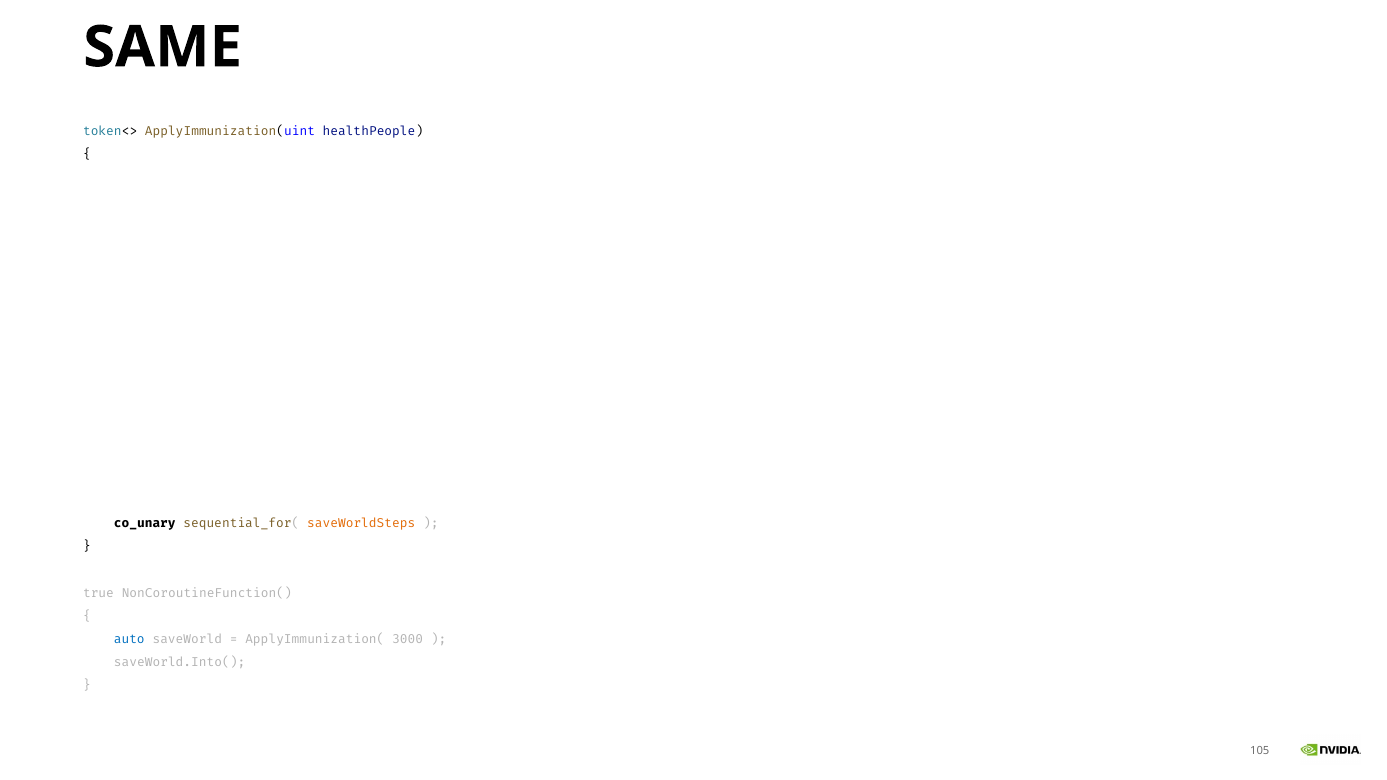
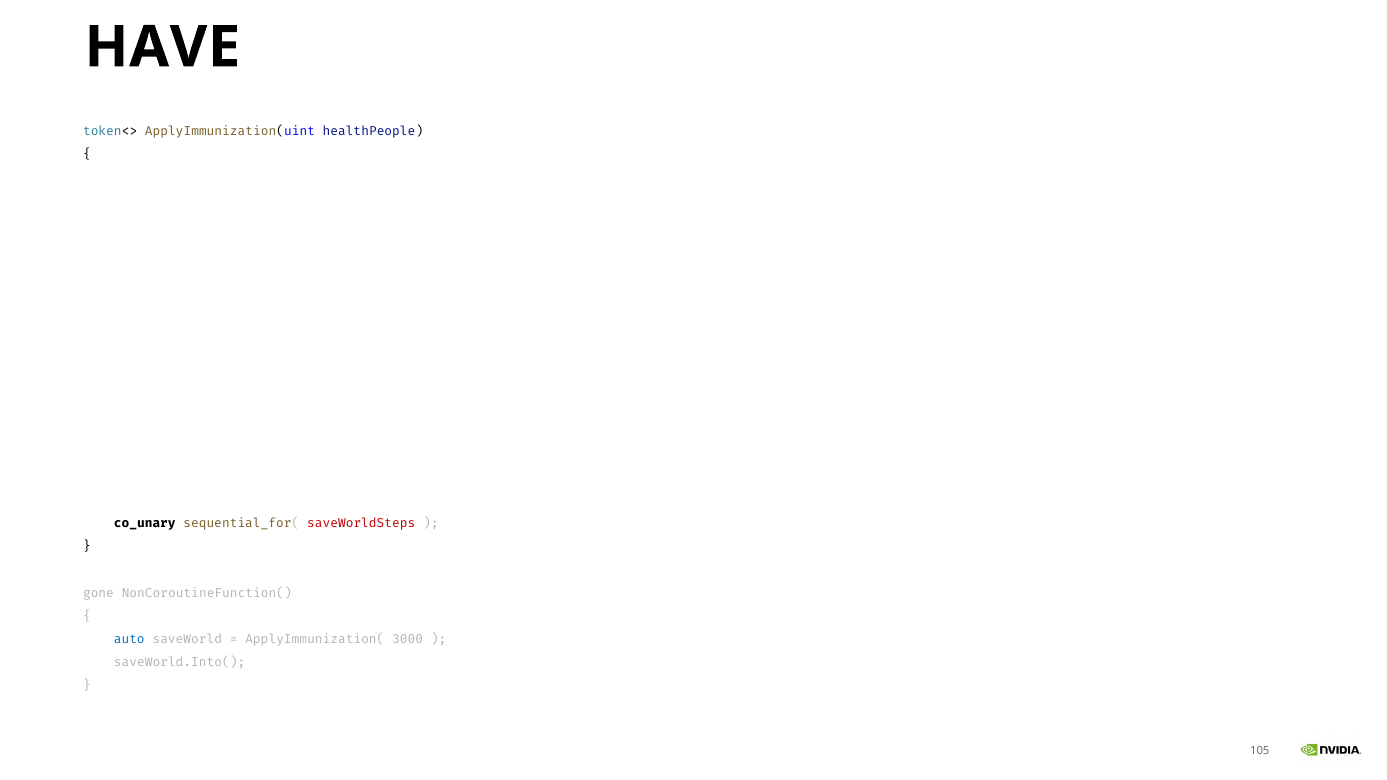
SAME: SAME -> HAVE (162, 47)
saveWorldSteps colour: orange -> red (361, 524)
true: true -> gone (98, 593)
